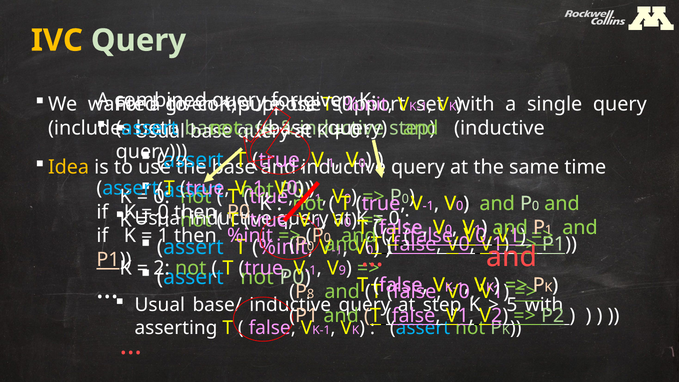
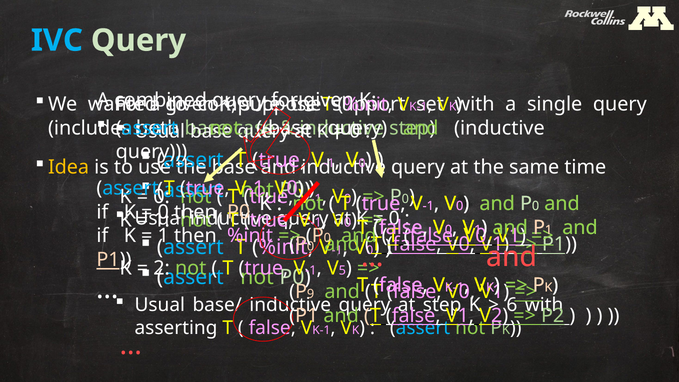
IVC colour: yellow -> light blue (57, 40)
9: 9 -> 5 (342, 270)
8: 8 -> 9 (311, 294)
5: 5 -> 6 (512, 305)
